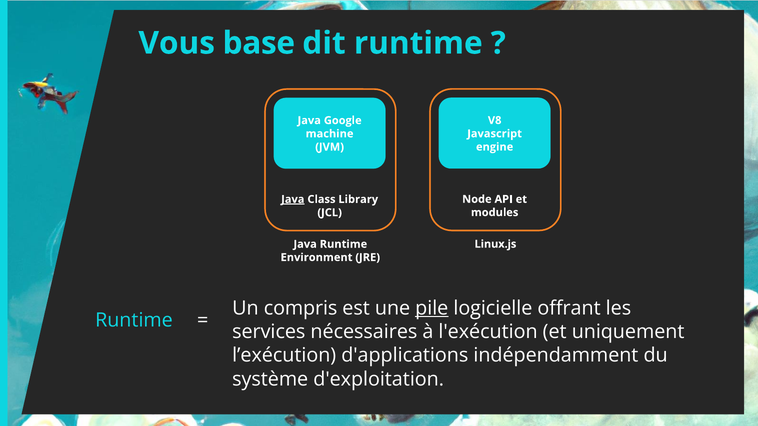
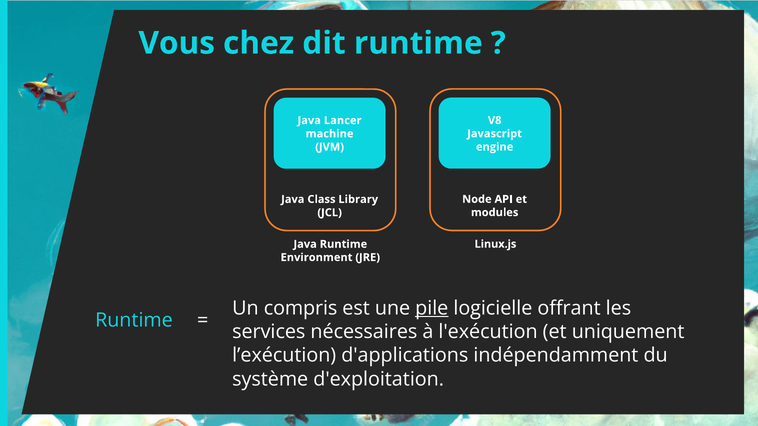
base: base -> chez (259, 43)
Google: Google -> Lancer (343, 121)
Java underline: present -> none (293, 199)
